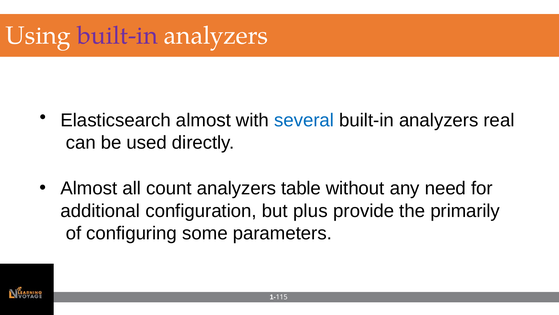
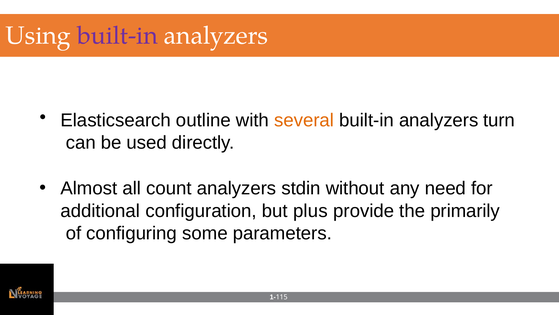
Elasticsearch almost: almost -> outline (203, 120)
several colour: blue -> orange (304, 120)
real: real -> turn (499, 120)
table: table -> stdin (301, 188)
